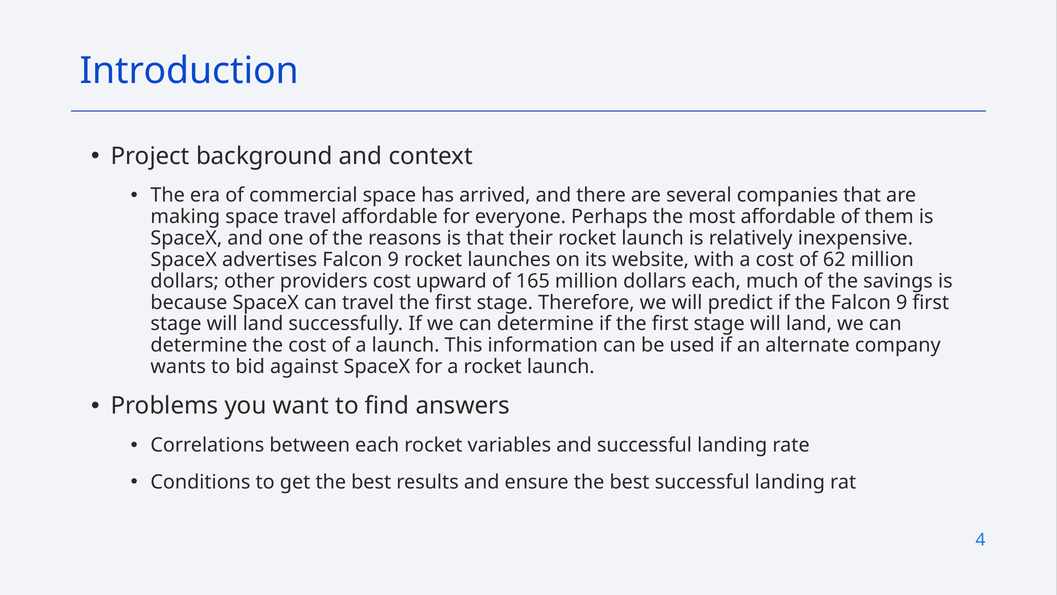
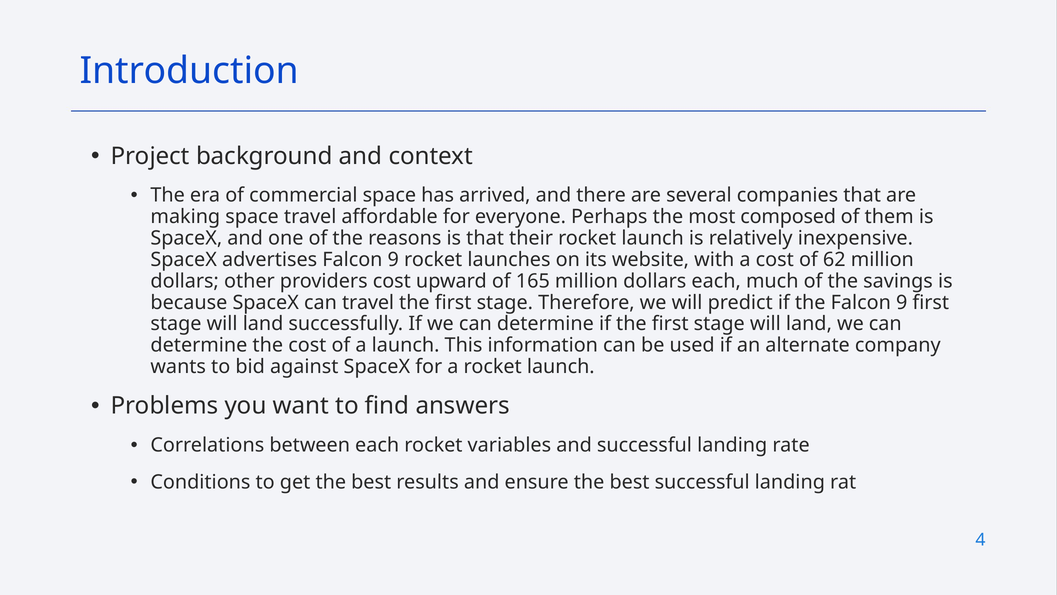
most affordable: affordable -> composed (788, 217)
